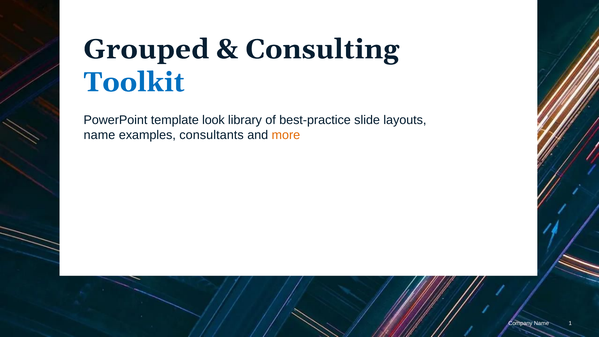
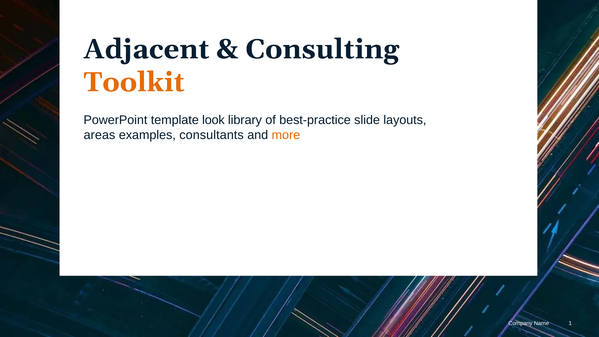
Grouped: Grouped -> Adjacent (146, 49)
Toolkit colour: blue -> orange (134, 82)
name: name -> areas (99, 135)
